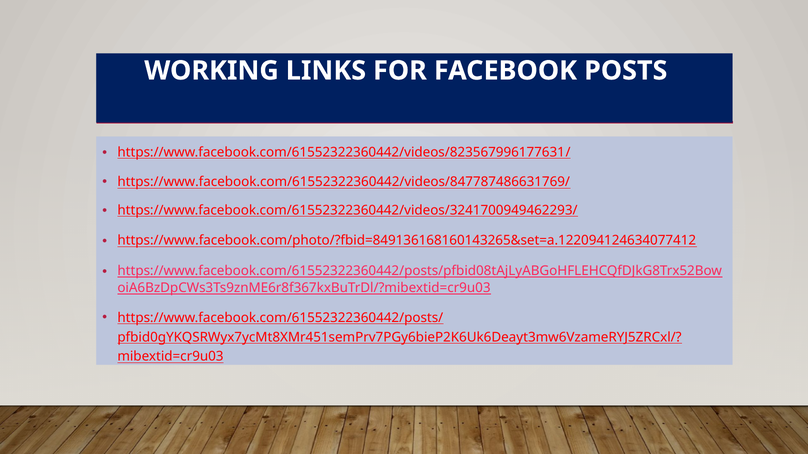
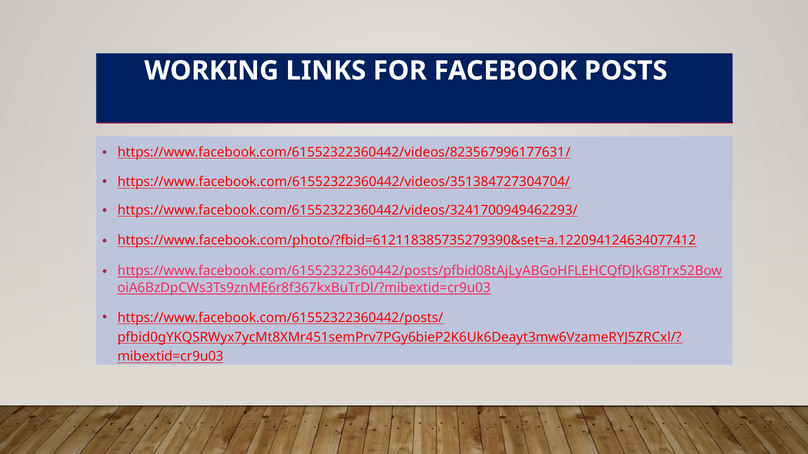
https://www.facebook.com/61552322360442/videos/847787486631769/: https://www.facebook.com/61552322360442/videos/847787486631769/ -> https://www.facebook.com/61552322360442/videos/351384727304704/ (344, 182)
https://www.facebook.com/photo/?fbid=849136168160143265&set=a.122094124634077412: https://www.facebook.com/photo/?fbid=849136168160143265&set=a.122094124634077412 -> https://www.facebook.com/photo/?fbid=612118385735279390&set=a.122094124634077412 (407, 241)
